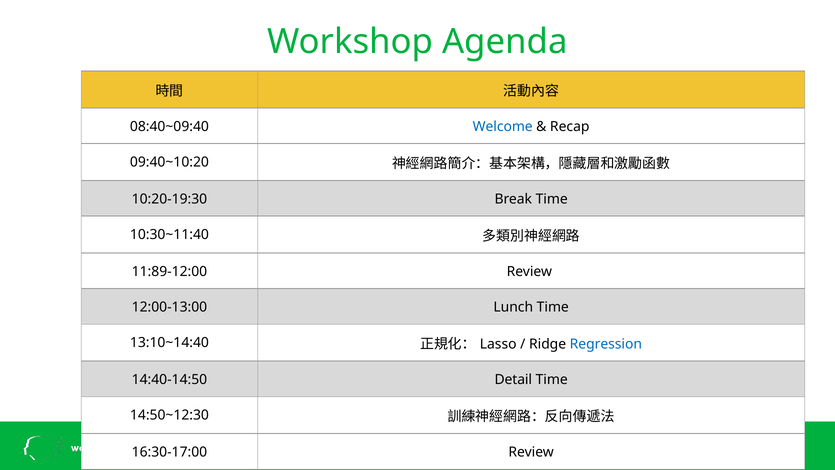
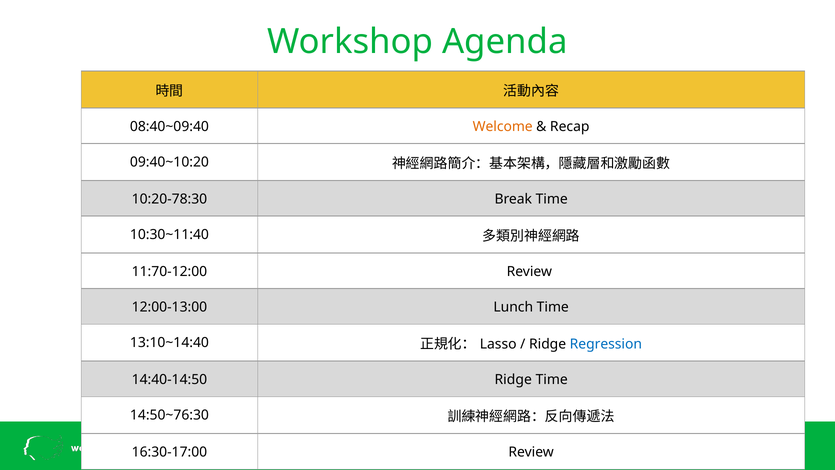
Welcome colour: blue -> orange (503, 126)
10:20-19:30: 10:20-19:30 -> 10:20-78:30 (169, 199)
11:89-12:00: 11:89-12:00 -> 11:70-12:00 (169, 271)
14:40-14:50 Detail: Detail -> Ridge (513, 379)
14:50~12:30: 14:50~12:30 -> 14:50~76:30 (169, 415)
